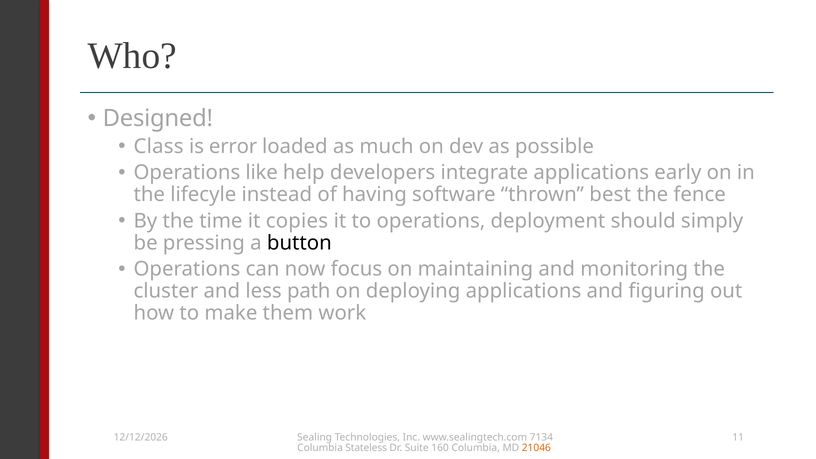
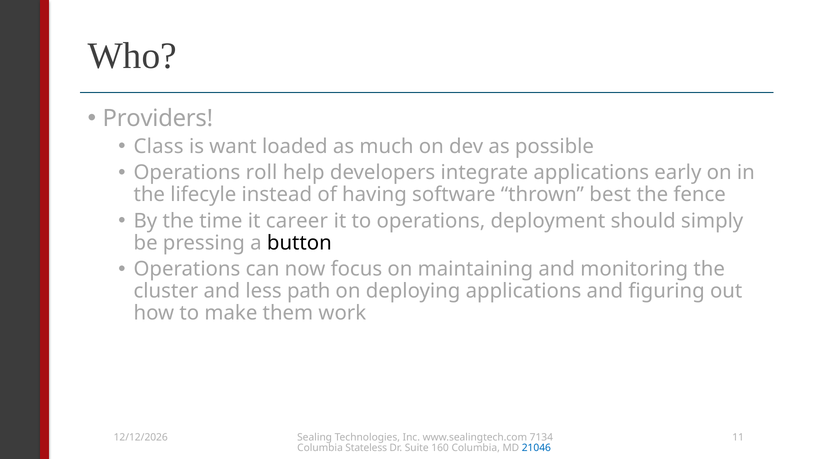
Designed: Designed -> Providers (158, 118)
error: error -> want (233, 146)
like: like -> roll (261, 173)
copies: copies -> career (297, 221)
21046 colour: orange -> blue (536, 448)
